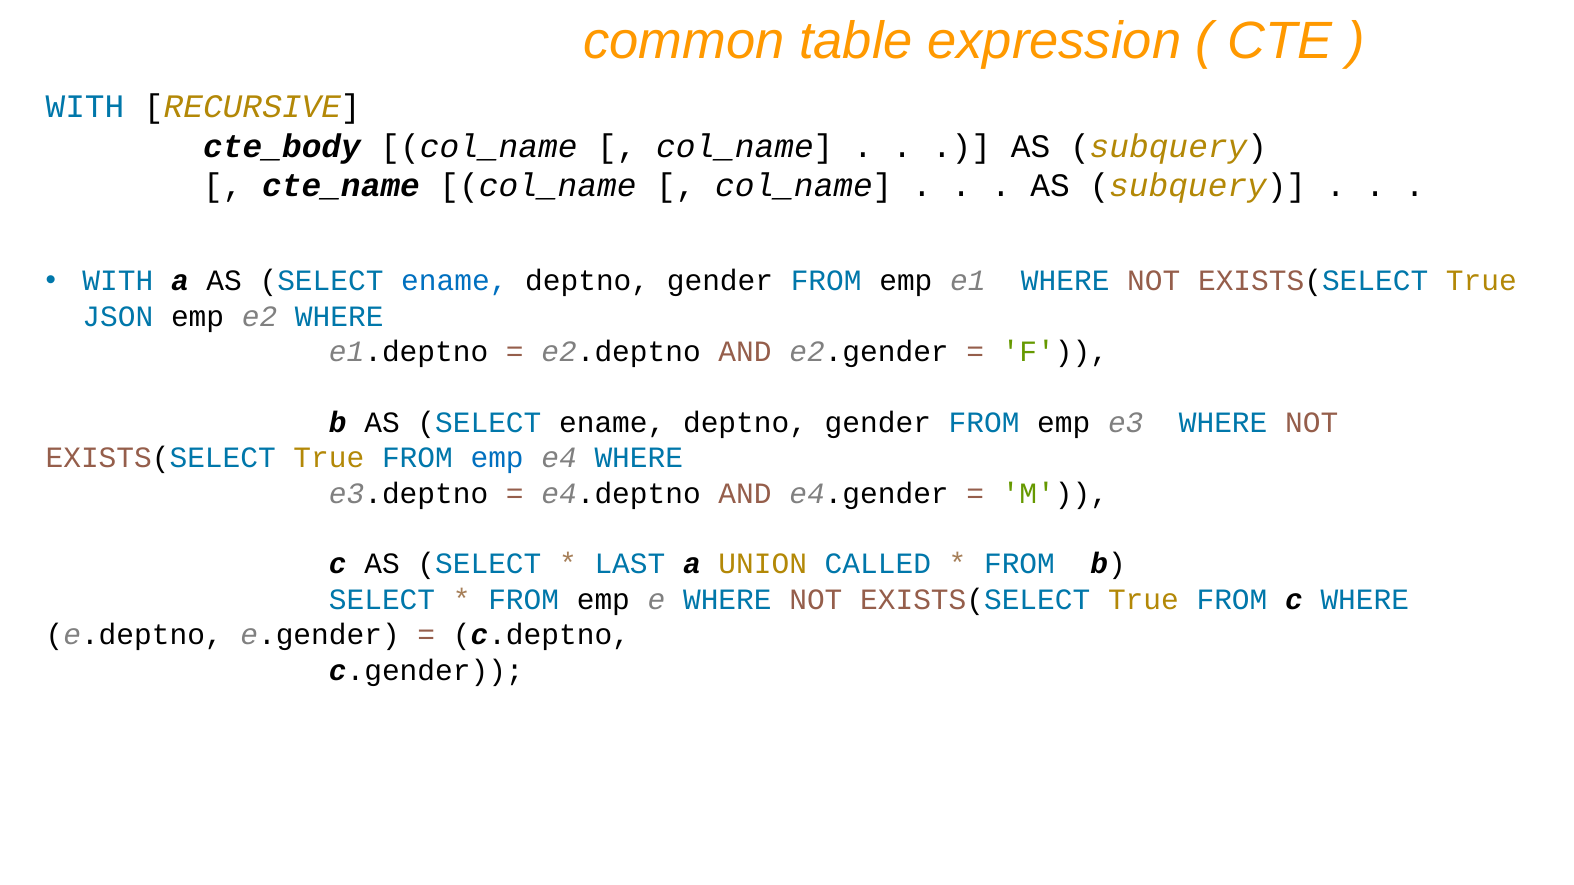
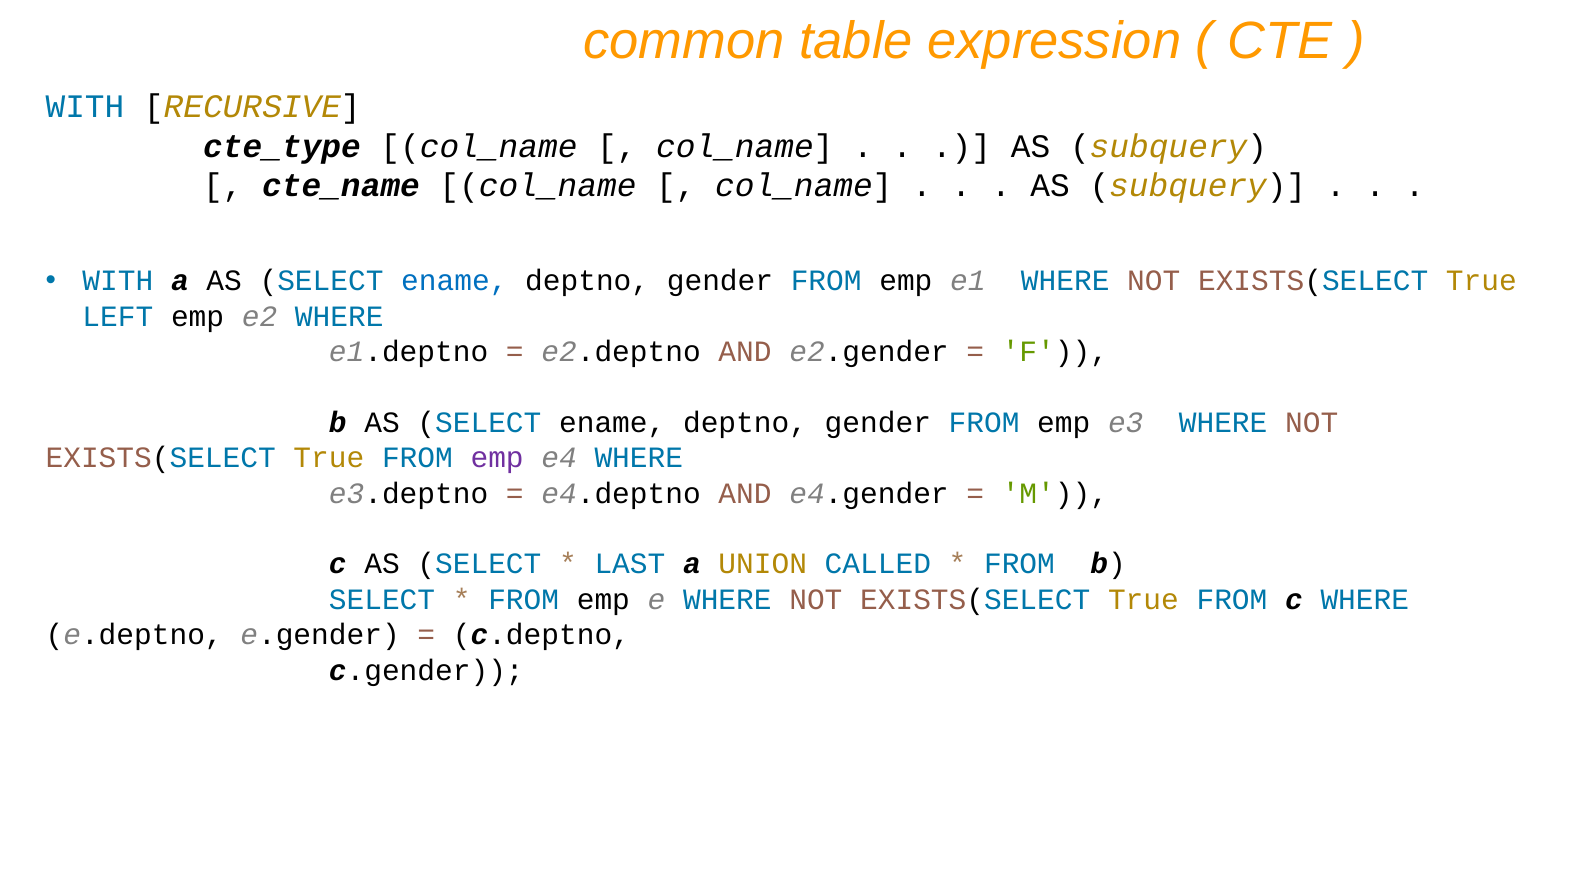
cte_body: cte_body -> cte_type (282, 146)
JSON: JSON -> LEFT (118, 317)
emp colour: blue -> purple (497, 458)
